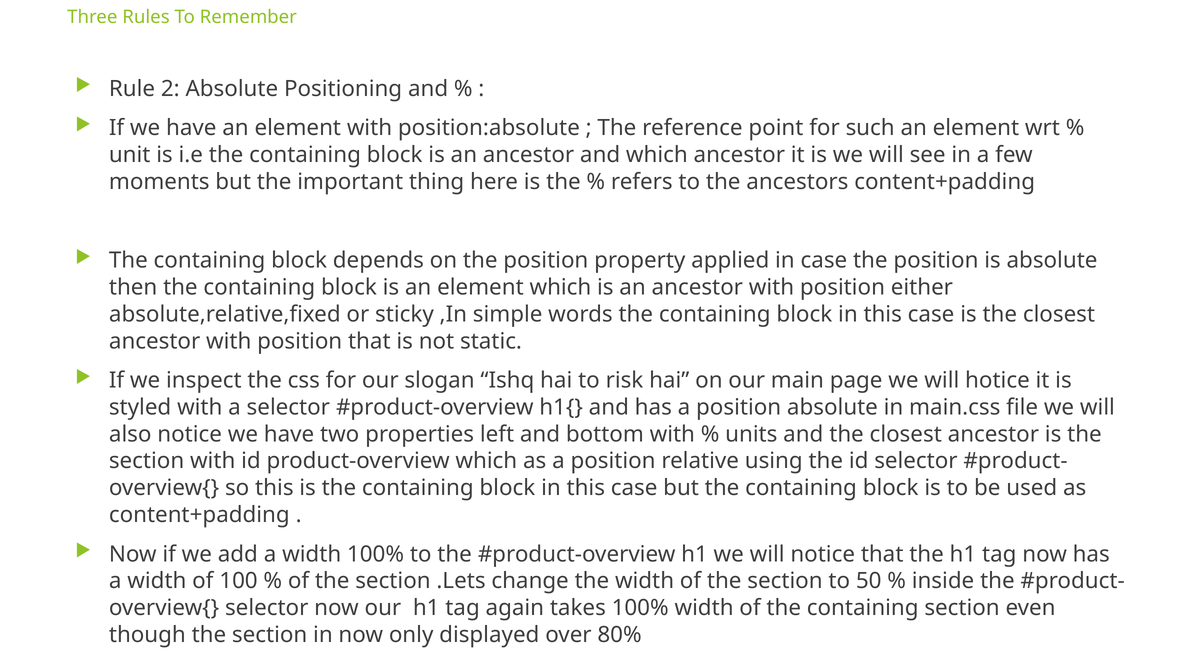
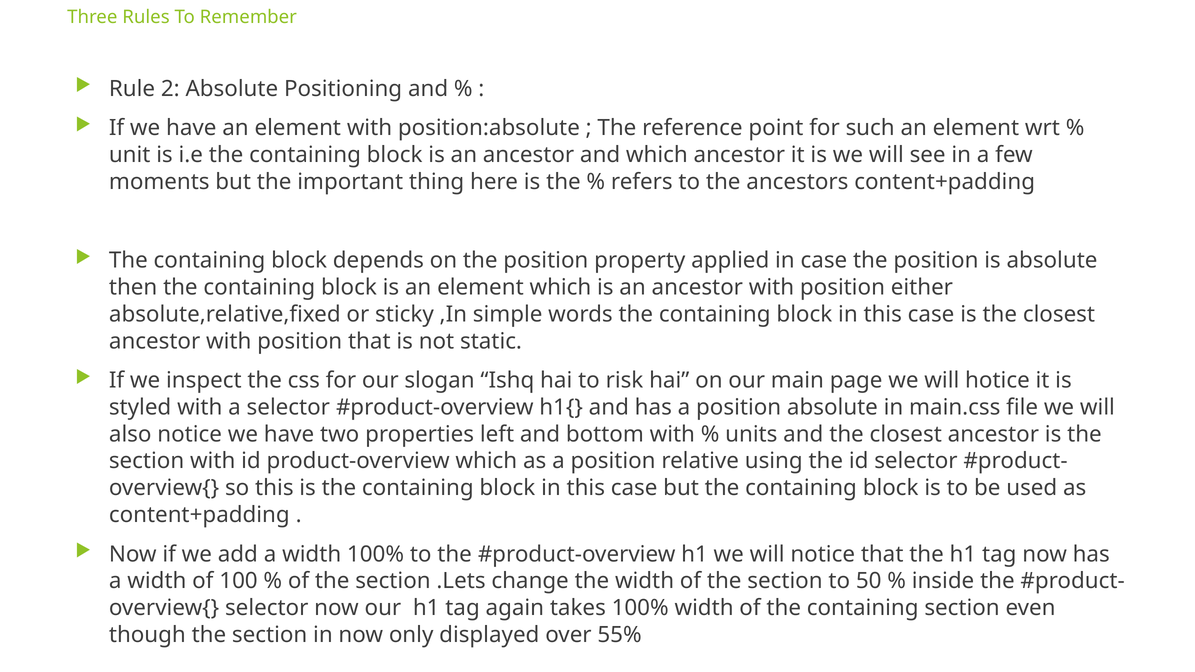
80%: 80% -> 55% (620, 635)
